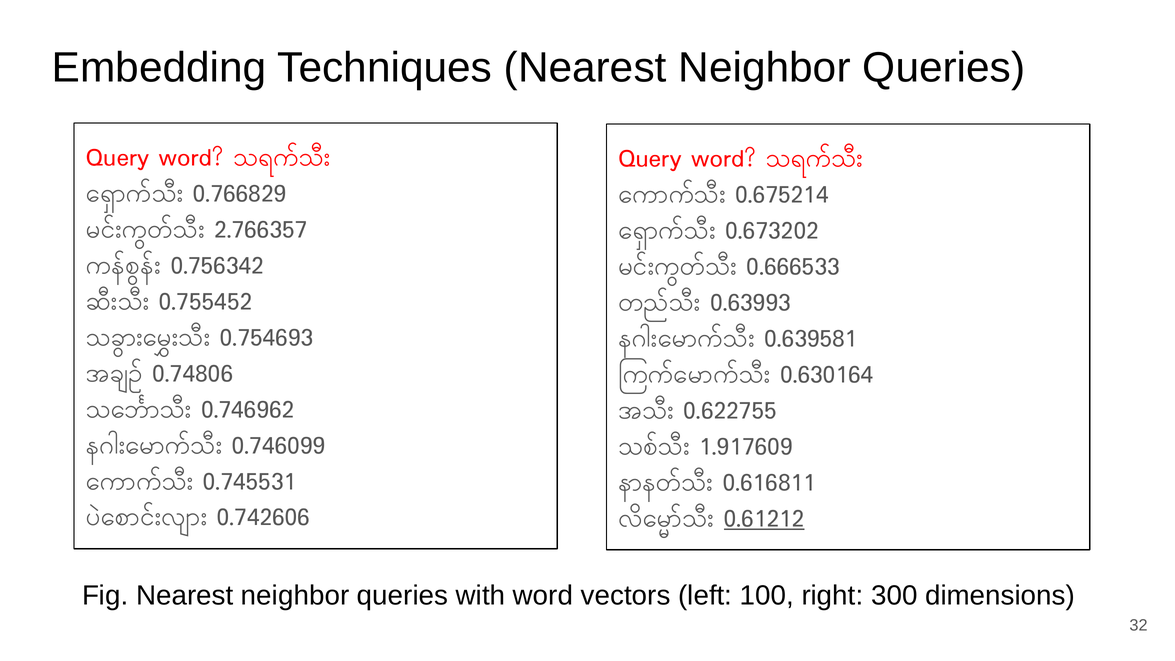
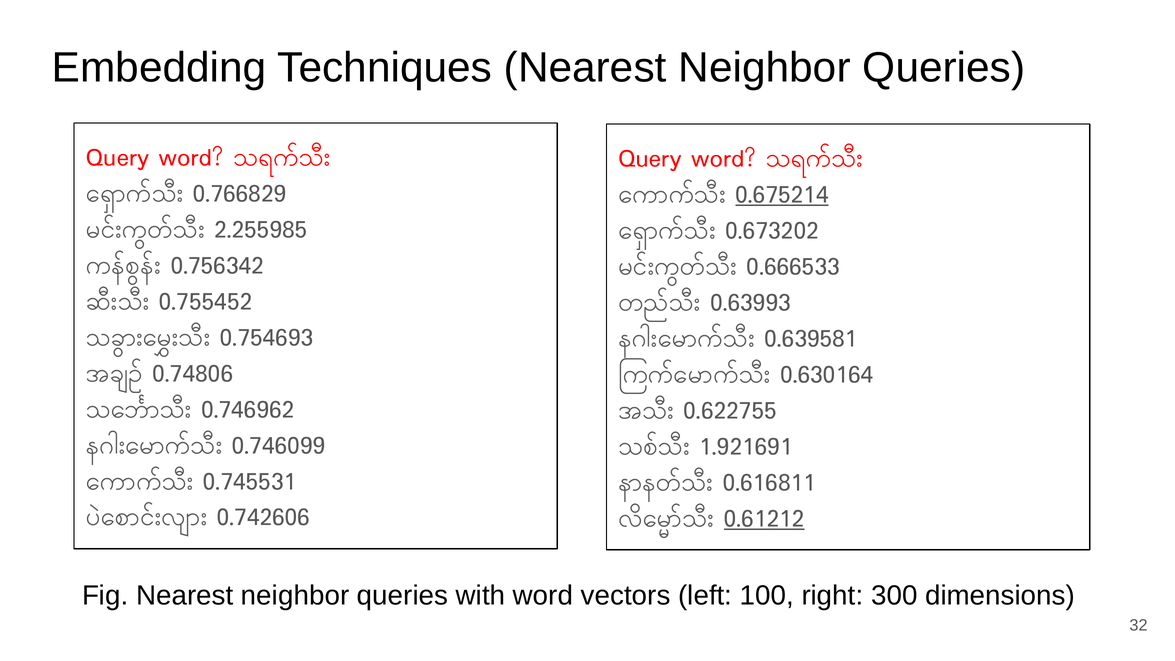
0.675214 underline: none -> present (782, 194)
2.766357: 2.766357 -> 2.255985 (261, 229)
1.917609: 1.917609 -> 1.921691 (746, 446)
